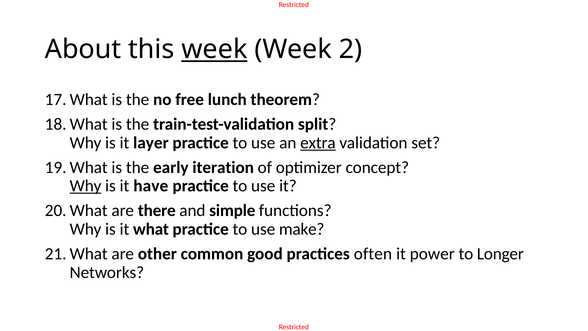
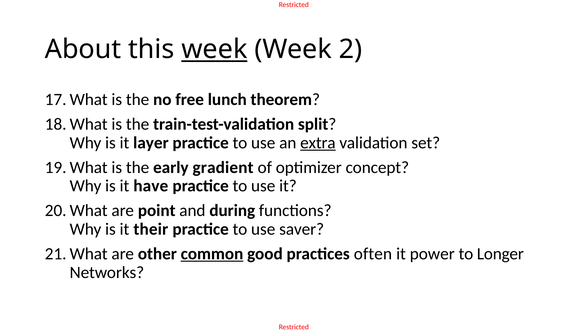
iteration: iteration -> gradient (223, 167)
Why underline: present -> none (86, 186)
there: there -> point (157, 210)
simple: simple -> during (232, 210)
what: what -> their (151, 229)
make: make -> saver (302, 229)
common underline: none -> present (212, 254)
